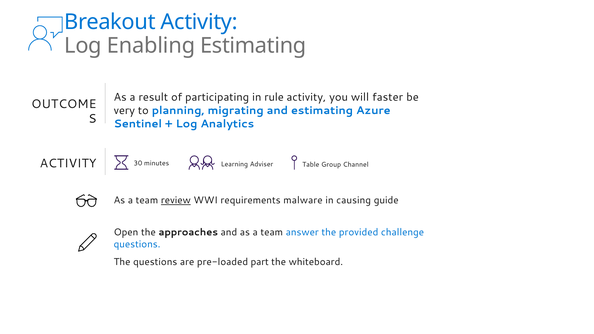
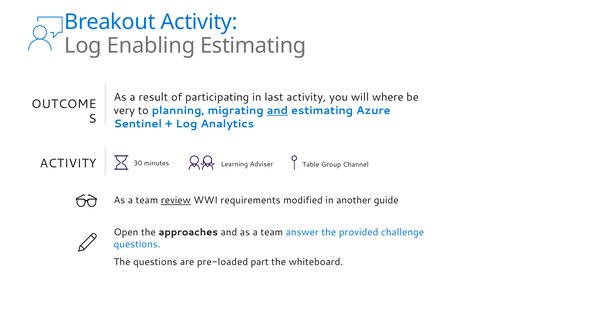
rule: rule -> last (274, 97)
faster: faster -> where (388, 97)
and underline: none -> present (277, 110)
malware: malware -> modified (303, 200)
causing: causing -> another (354, 200)
